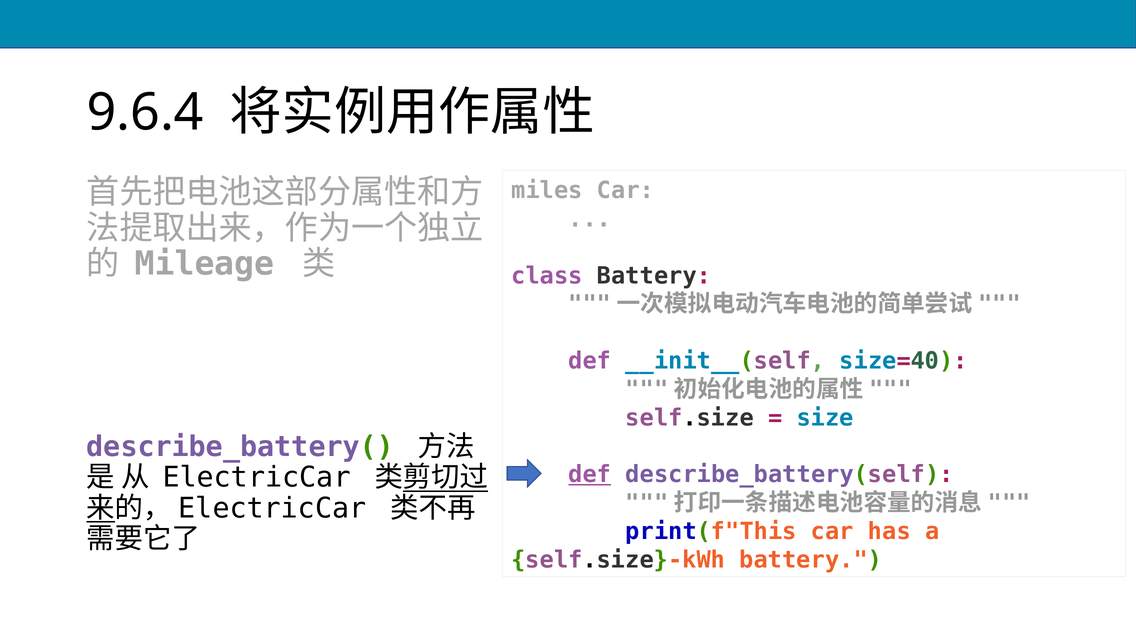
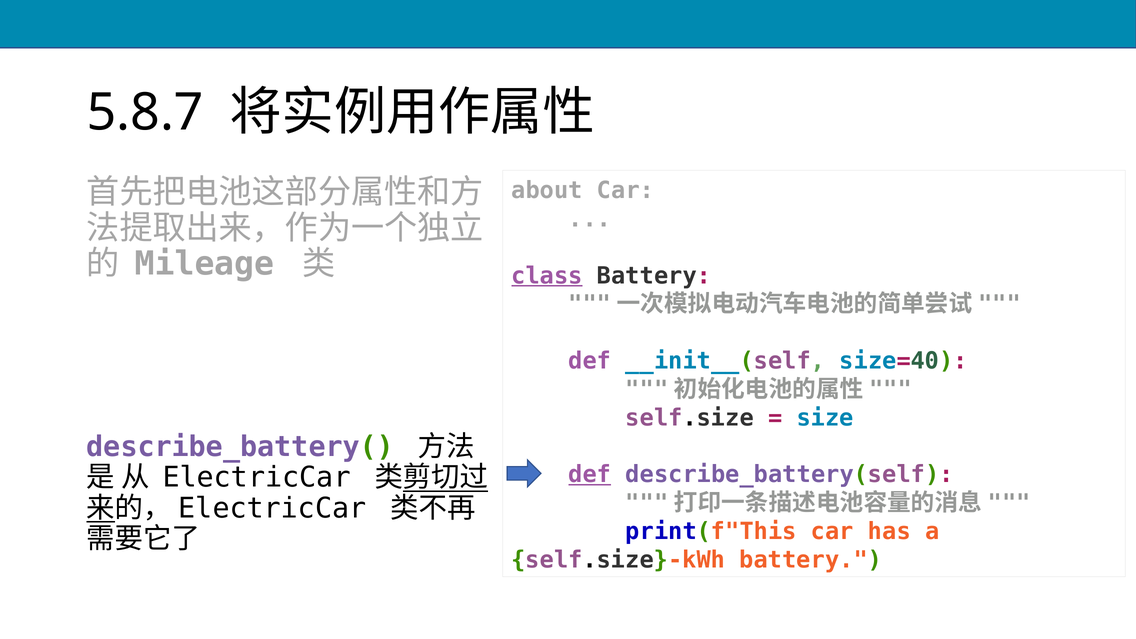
9.6.4: 9.6.4 -> 5.8.7 (145, 113)
miles: miles -> about (547, 190)
class underline: none -> present (547, 276)
